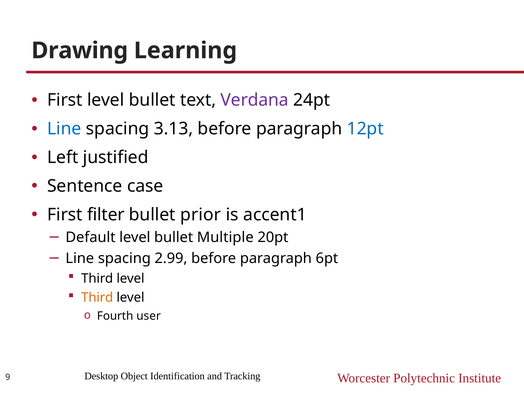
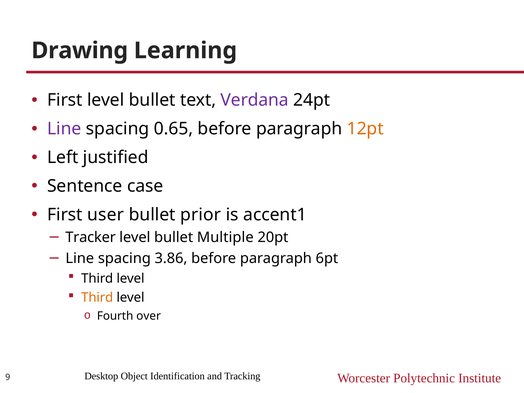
Line colour: blue -> purple (64, 129)
3.13: 3.13 -> 0.65 (173, 129)
12pt colour: blue -> orange (365, 129)
filter: filter -> user (106, 215)
Default: Default -> Tracker (91, 237)
2.99: 2.99 -> 3.86 (171, 258)
user: user -> over (149, 316)
